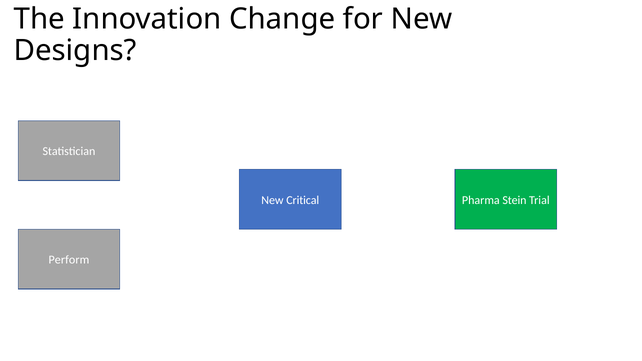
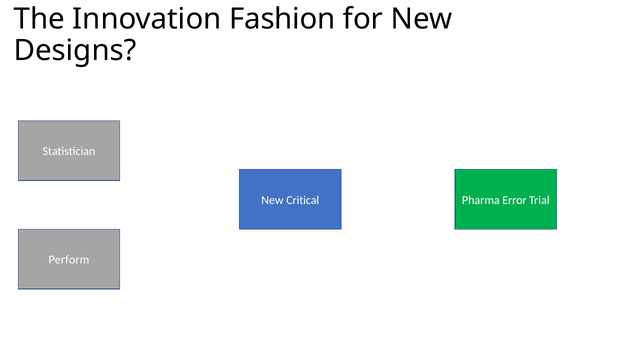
Change: Change -> Fashion (282, 19)
Stein: Stein -> Error (514, 200)
